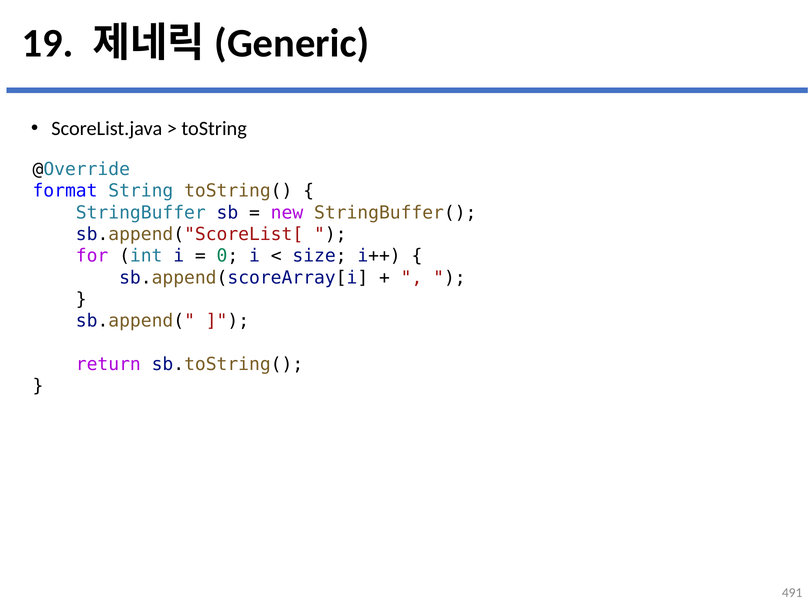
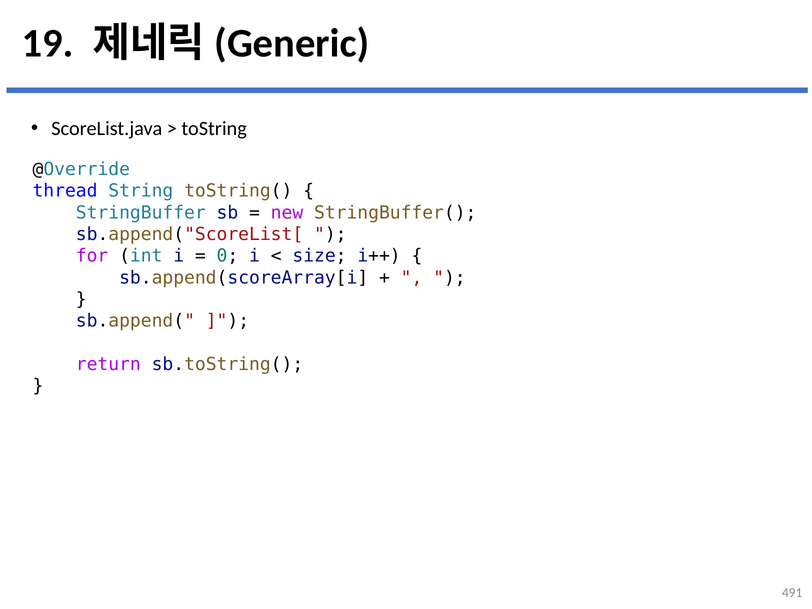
format: format -> thread (65, 191)
